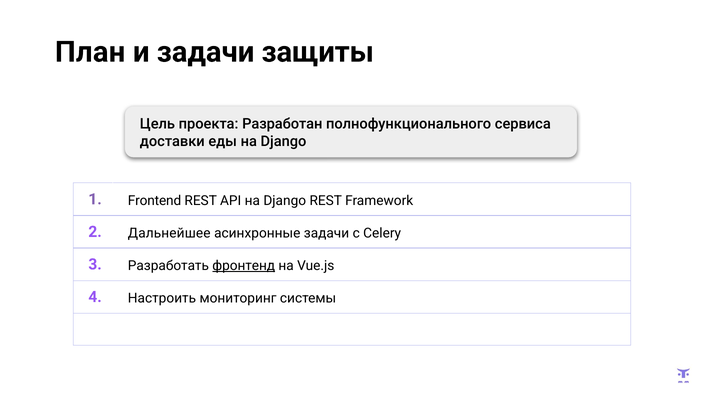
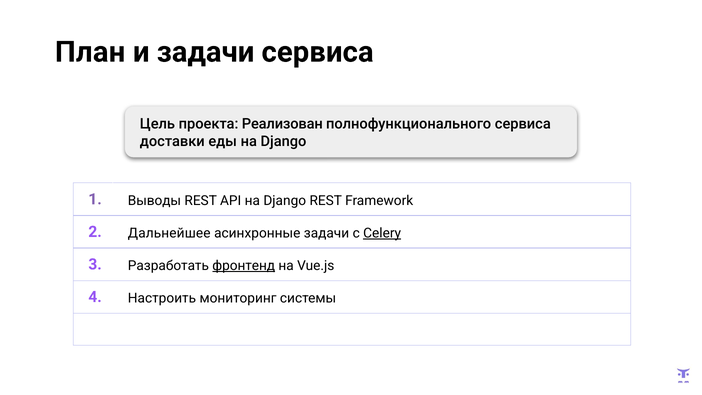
задачи защиты: защиты -> сервиса (318, 52)
Разработан: Разработан -> Реализован (282, 124)
Frontend: Frontend -> Выводы (154, 201)
Celery underline: none -> present (382, 233)
